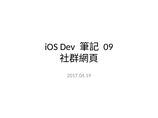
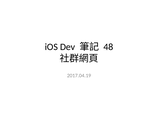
09: 09 -> 48 (108, 47)
